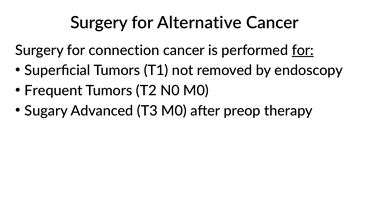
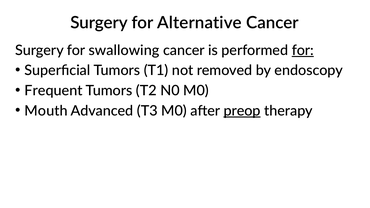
connection: connection -> swallowing (124, 50)
Sugary: Sugary -> Mouth (46, 111)
preop underline: none -> present (242, 111)
